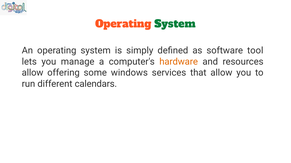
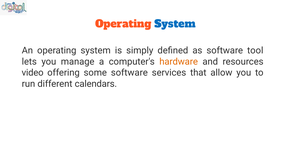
System colour: green -> blue (175, 24)
allow: allow -> video (33, 73)
some windows: windows -> software (129, 73)
